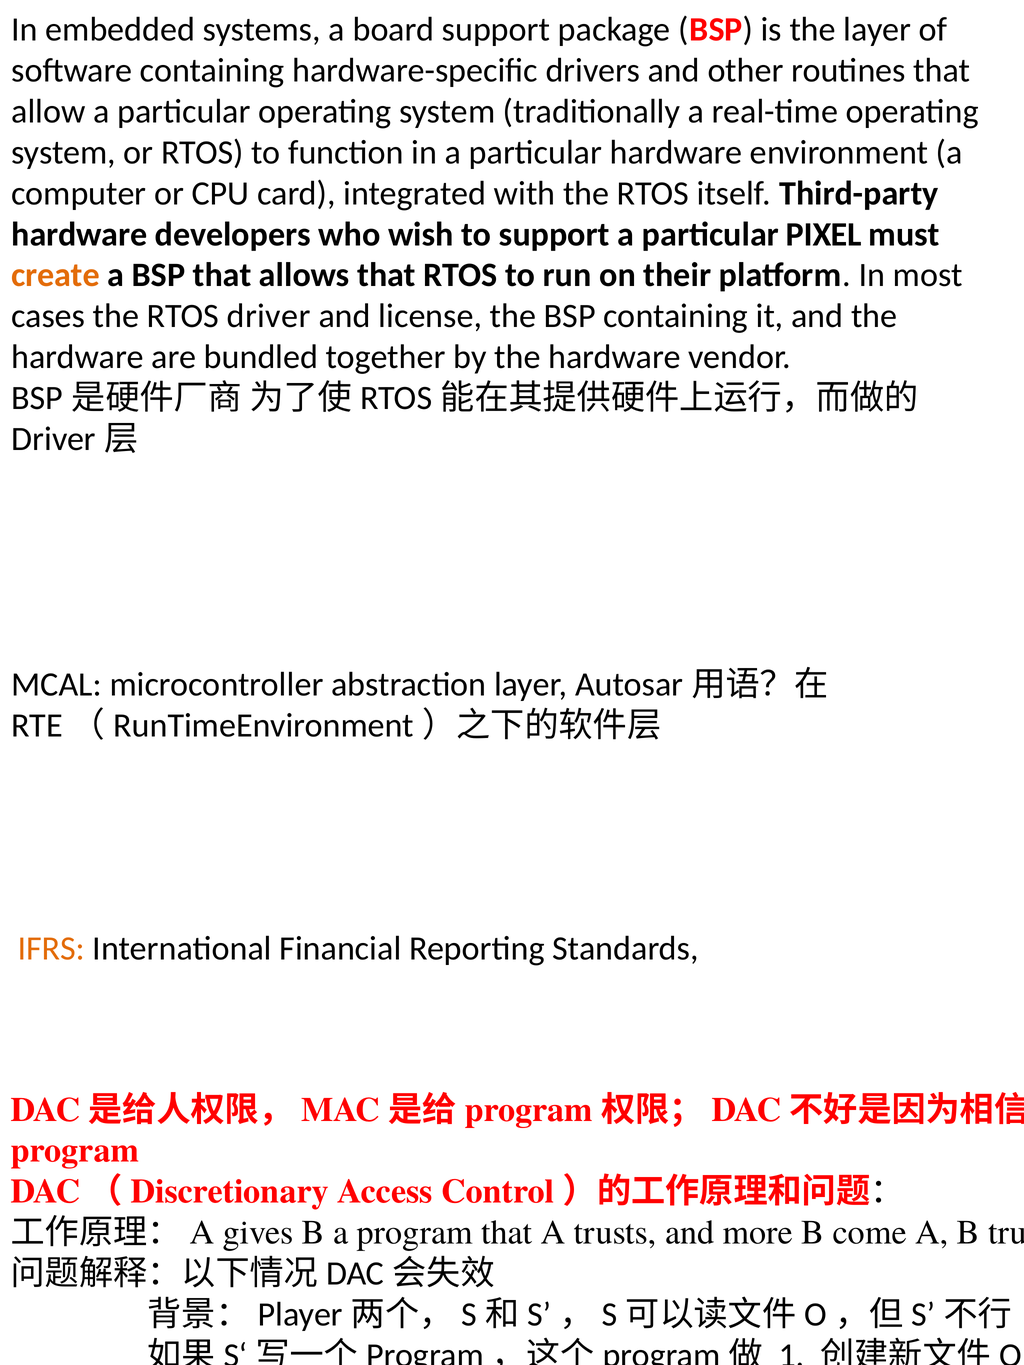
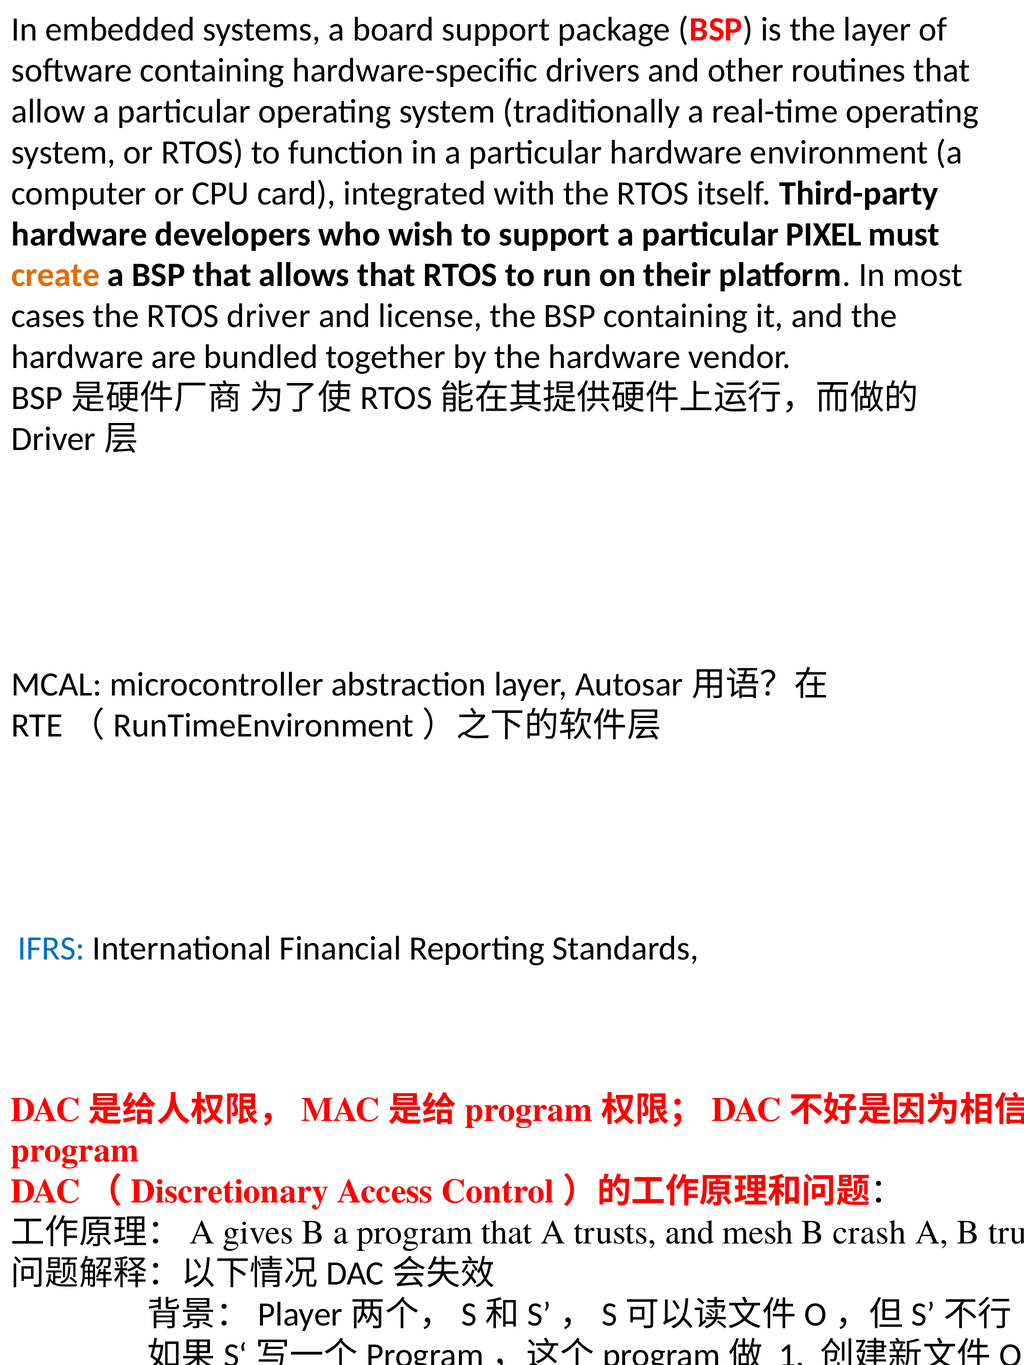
IFRS colour: orange -> blue (51, 949)
more: more -> mesh (758, 1233)
come: come -> crash (870, 1233)
